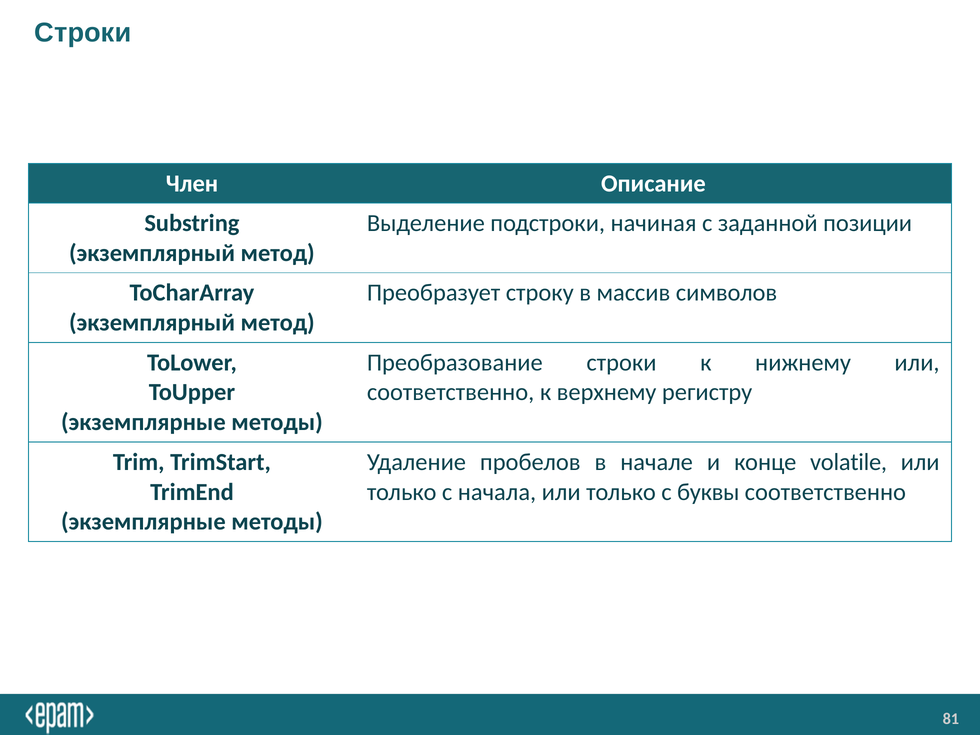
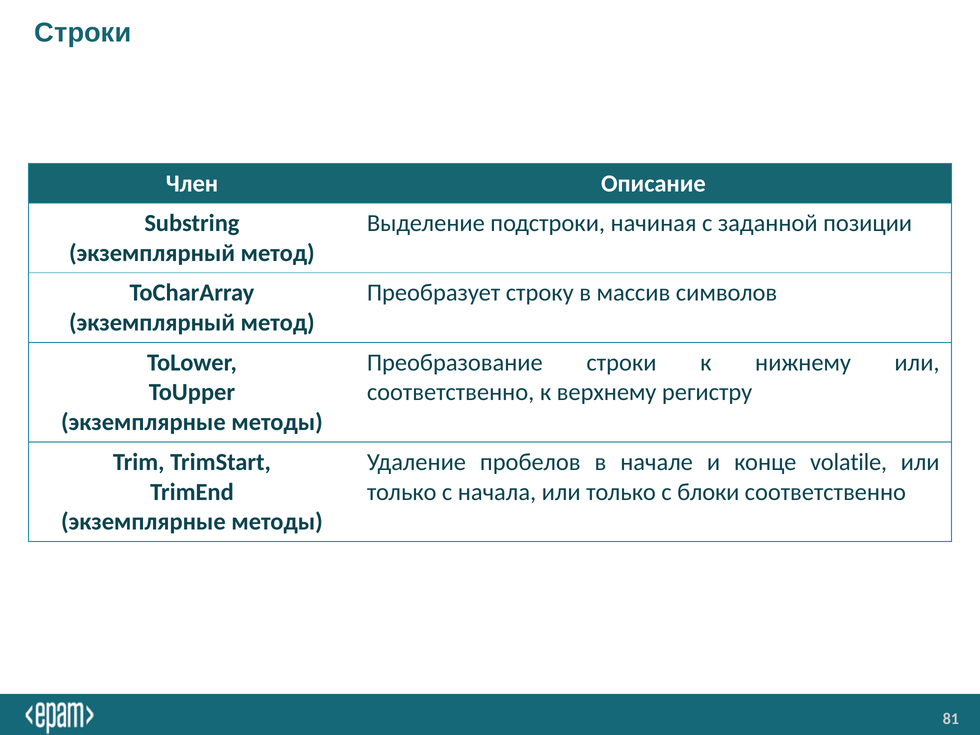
буквы: буквы -> блоки (708, 492)
